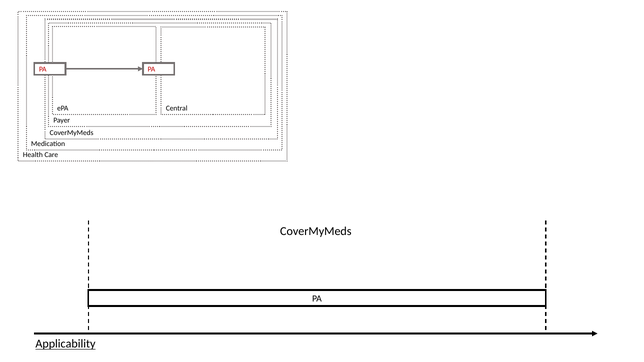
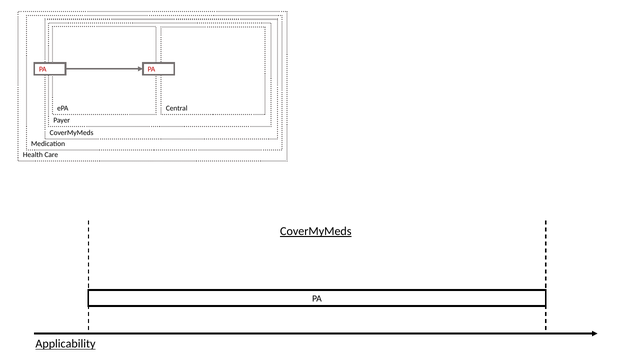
CoverMyMeds underline: none -> present (316, 231)
